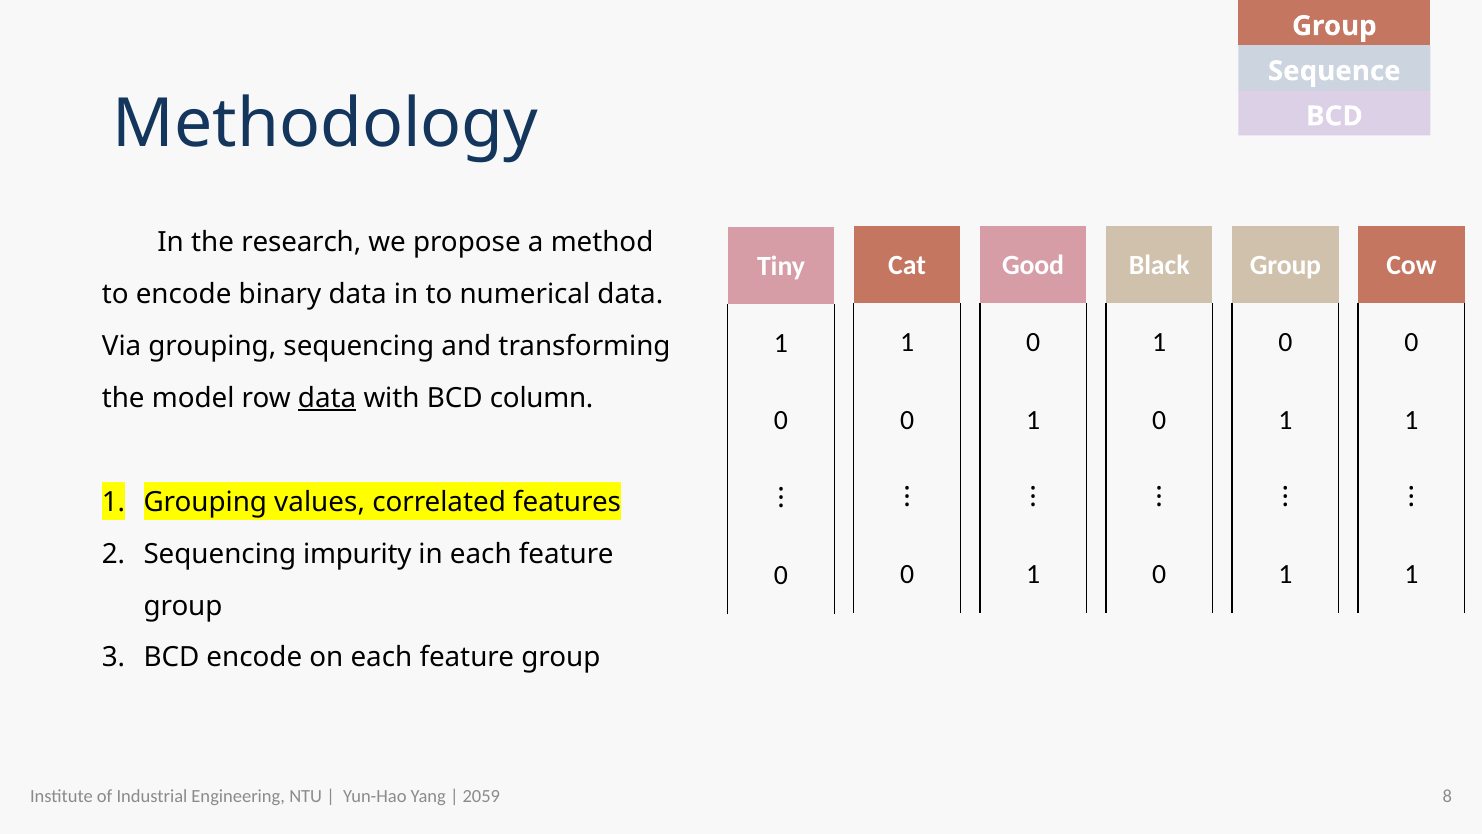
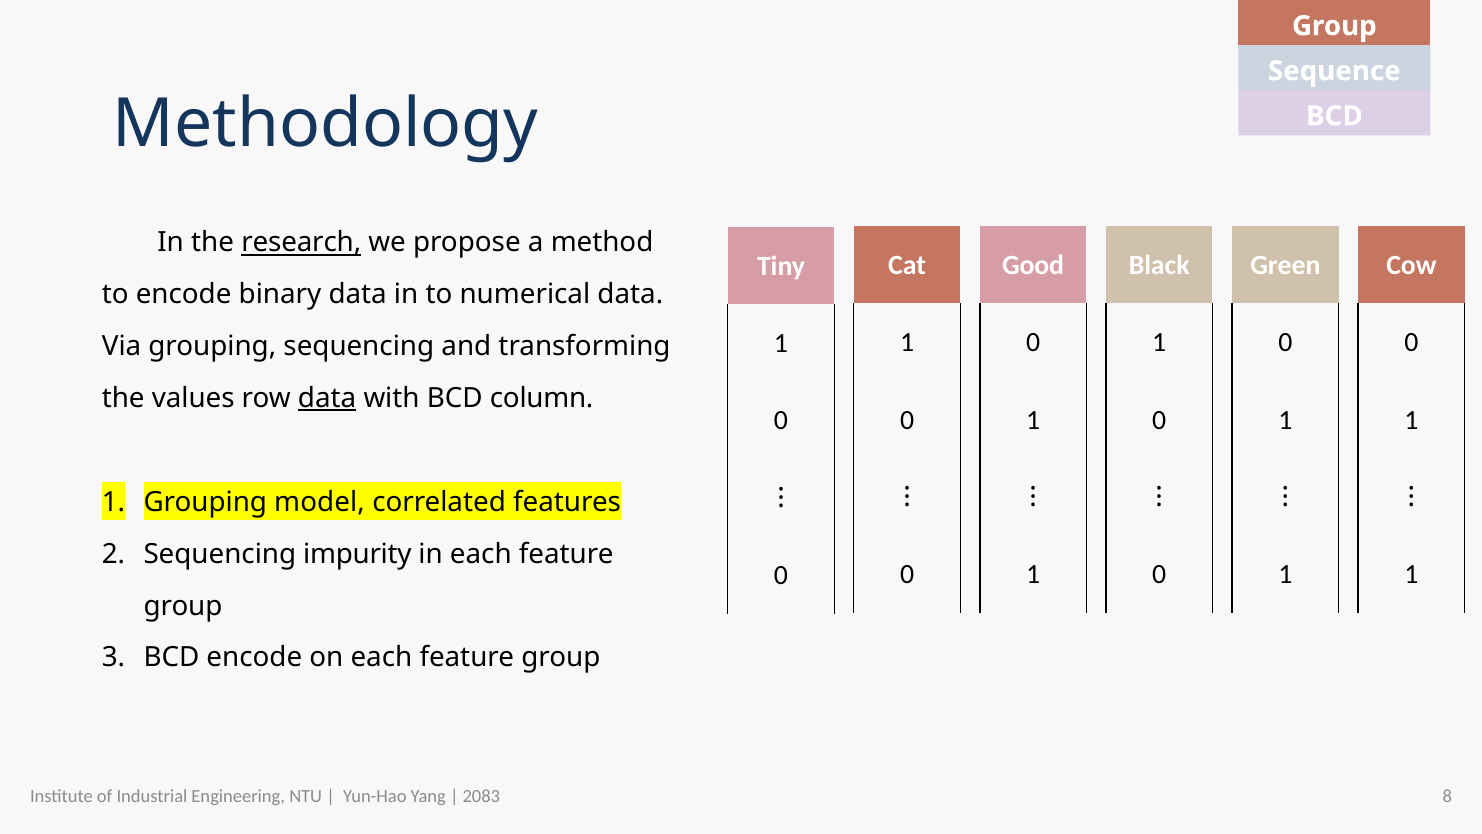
research underline: none -> present (301, 243)
Group: Group -> Green (1285, 265)
model: model -> values (193, 398)
values: values -> model (320, 502)
2059: 2059 -> 2083 (481, 796)
